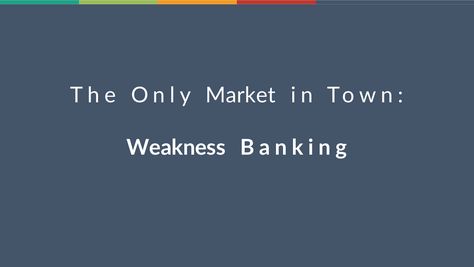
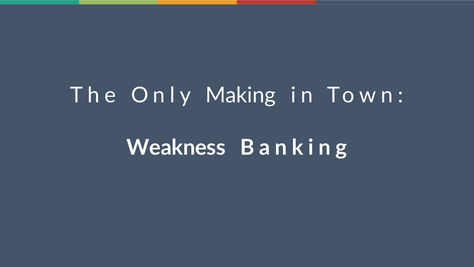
Market: Market -> Making (241, 95)
